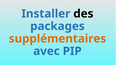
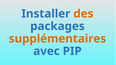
des colour: black -> orange (83, 14)
